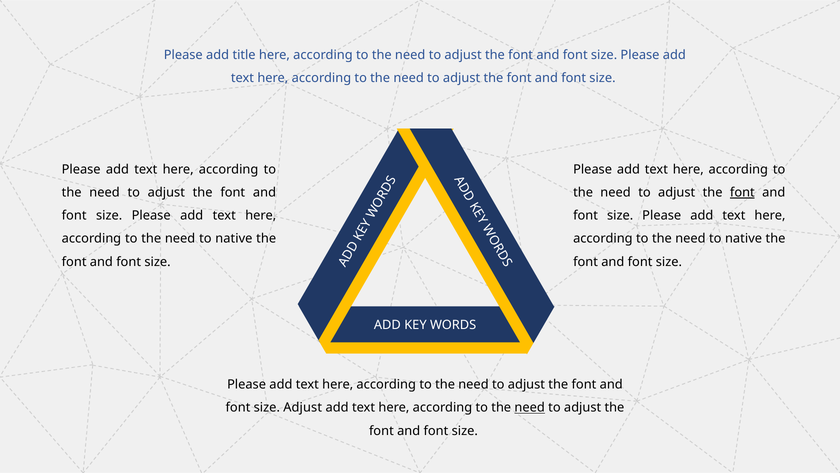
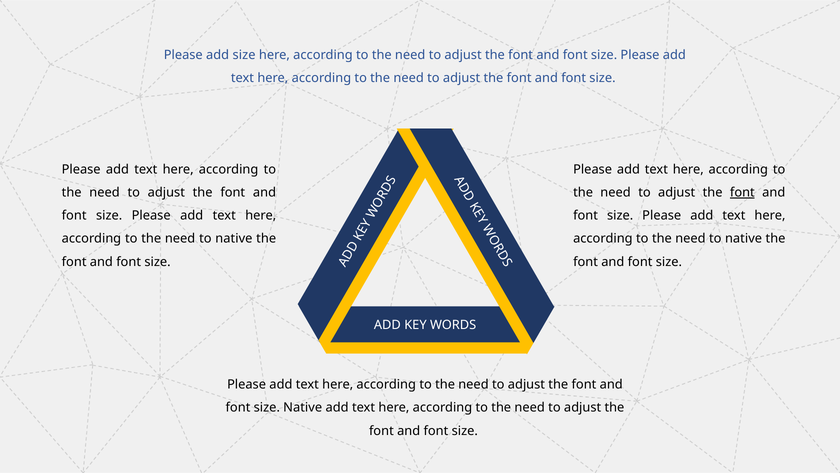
add title: title -> size (244, 55)
size Adjust: Adjust -> Native (303, 407)
need underline: present -> none (530, 407)
